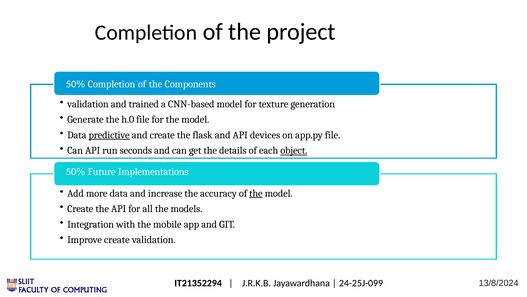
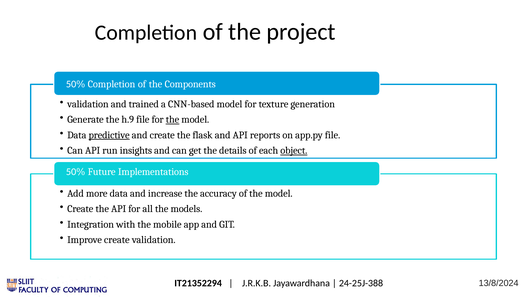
h.0: h.0 -> h.9 (128, 119)
the underline: none -> present (173, 119)
devices: devices -> reports (265, 135)
seconds: seconds -> insights (136, 150)
the underline: present -> none (256, 193)
24-25J-099: 24-25J-099 -> 24-25J-388 (361, 283)
